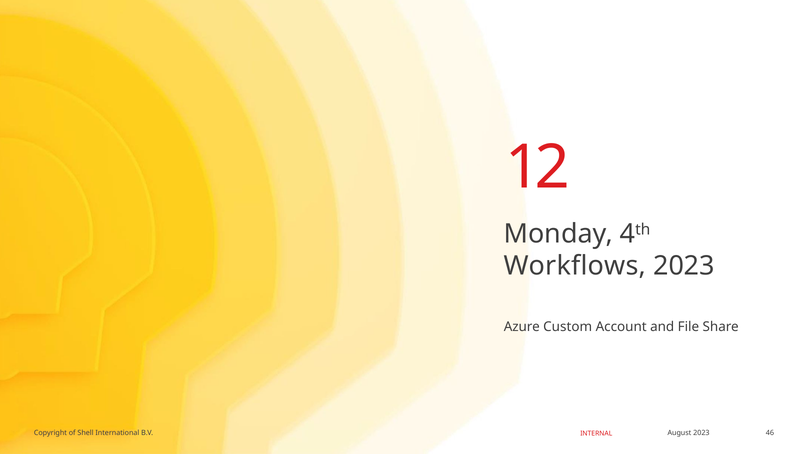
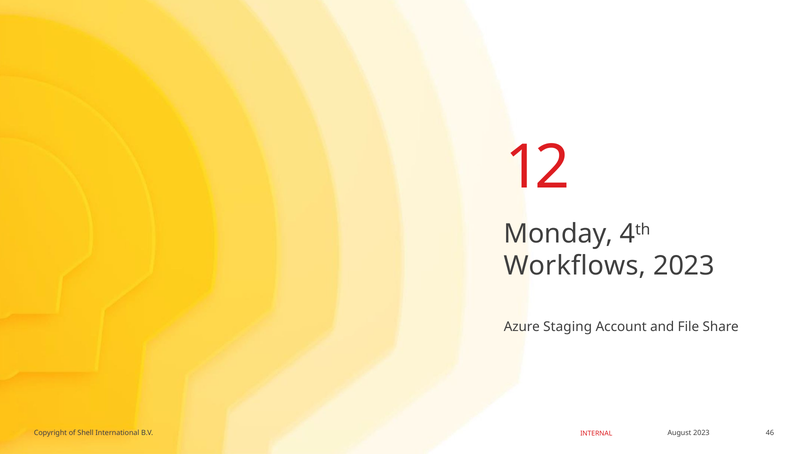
Custom: Custom -> Staging (568, 327)
